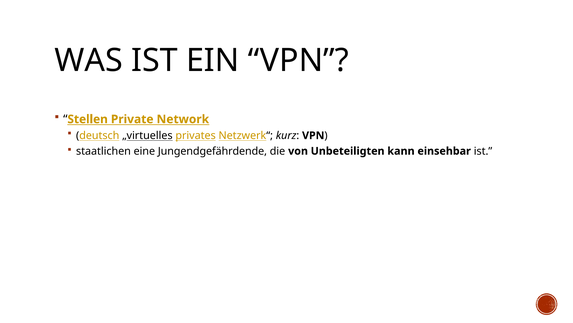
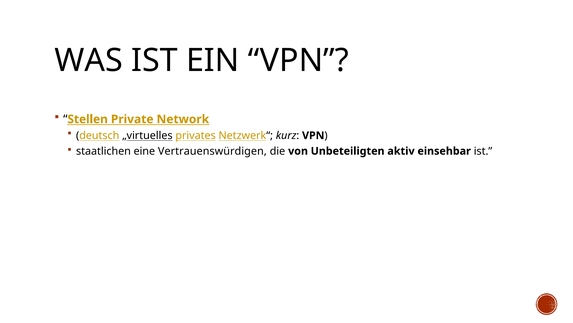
Jungendgefährdende: Jungendgefährdende -> Vertrauenswürdigen (212, 151)
kann: kann -> aktiv (401, 151)
